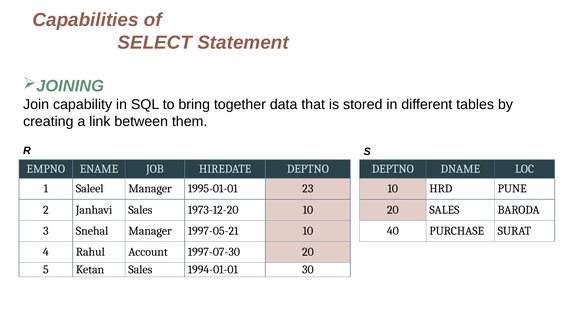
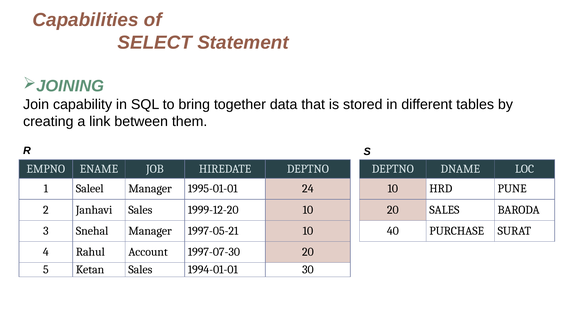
23: 23 -> 24 (308, 189)
1973-12-20: 1973-12-20 -> 1999-12-20 (213, 210)
